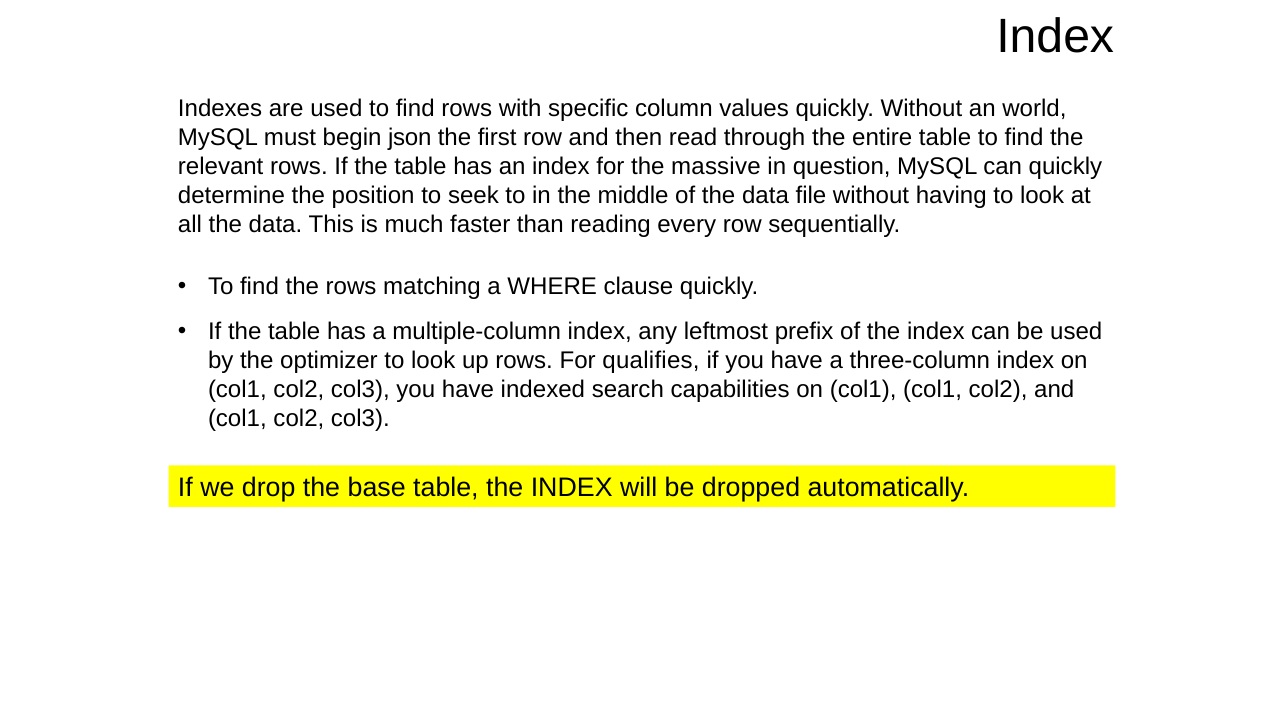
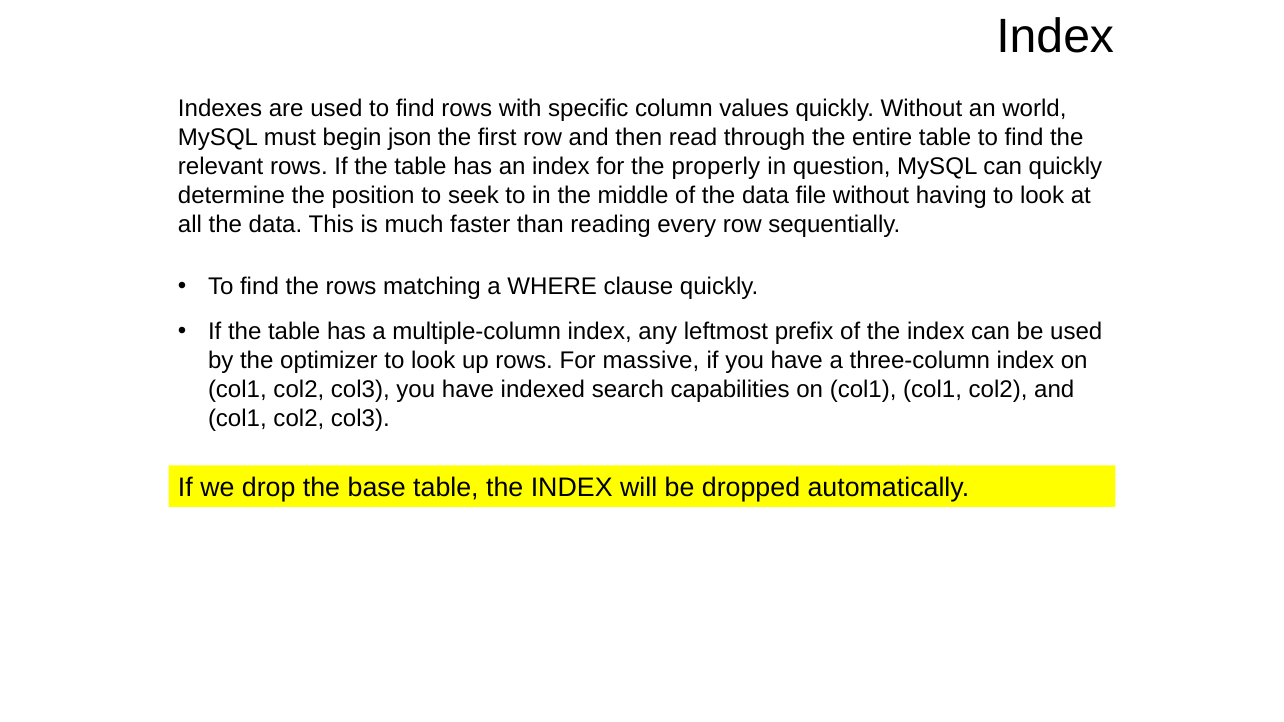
massive: massive -> properly (716, 167)
qualifies: qualifies -> massive (651, 361)
